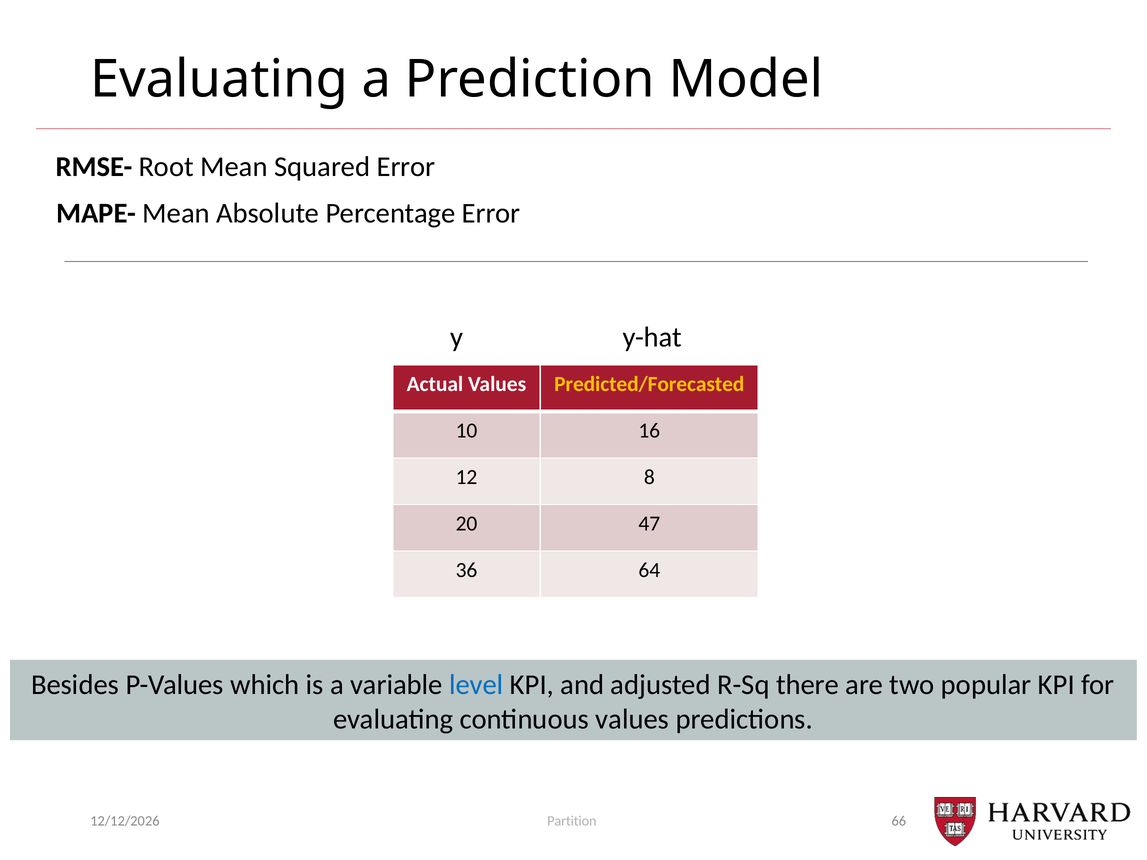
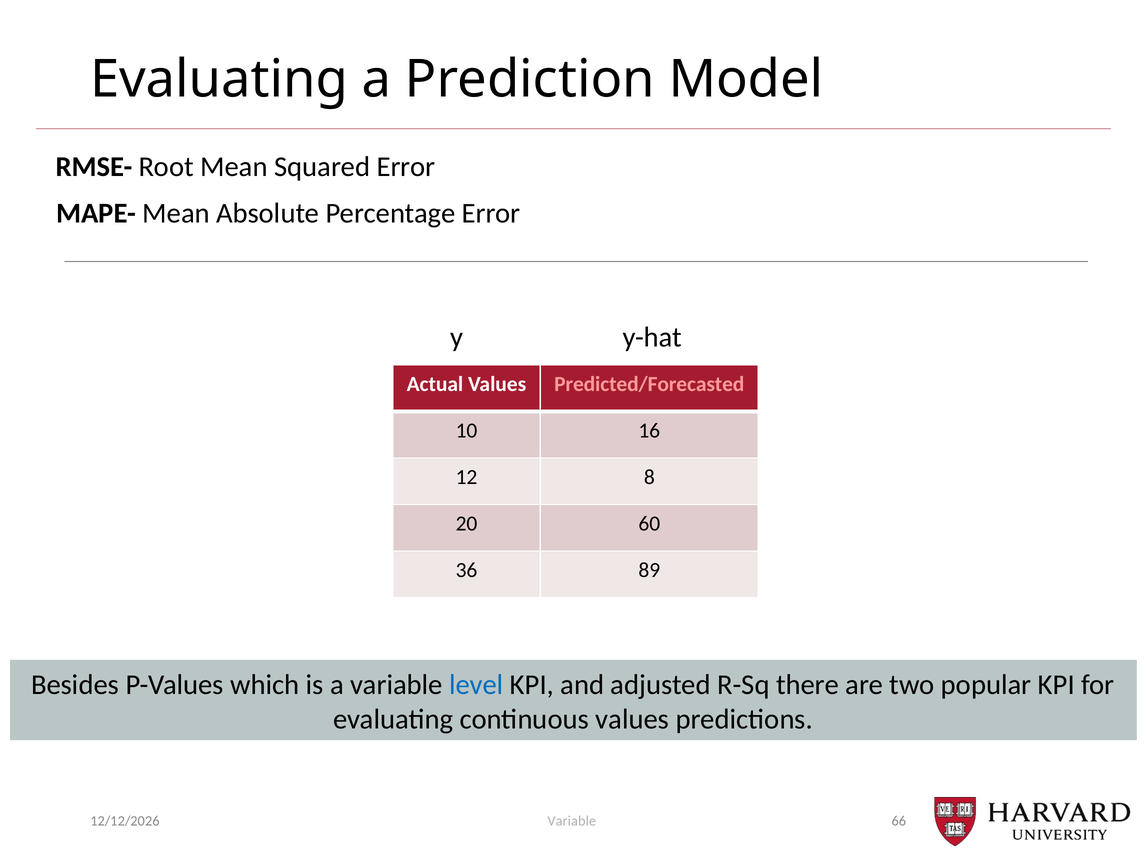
Predicted/Forecasted colour: yellow -> pink (649, 384)
47: 47 -> 60 (649, 524)
64: 64 -> 89 (649, 570)
Partition: Partition -> Variable (572, 821)
